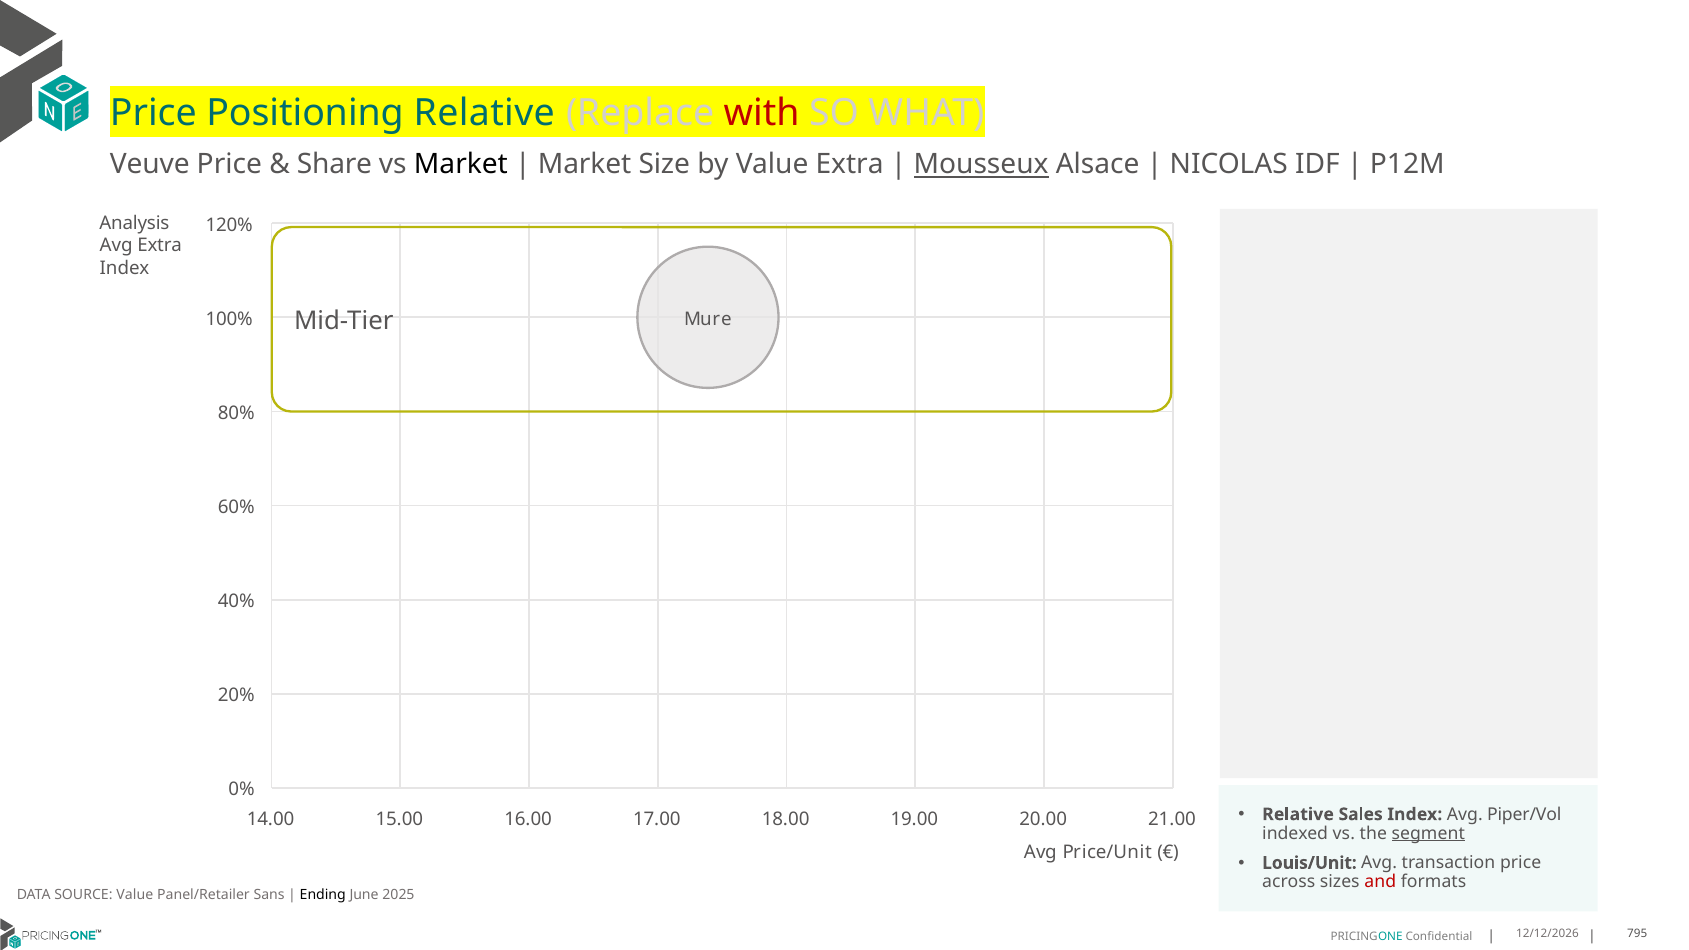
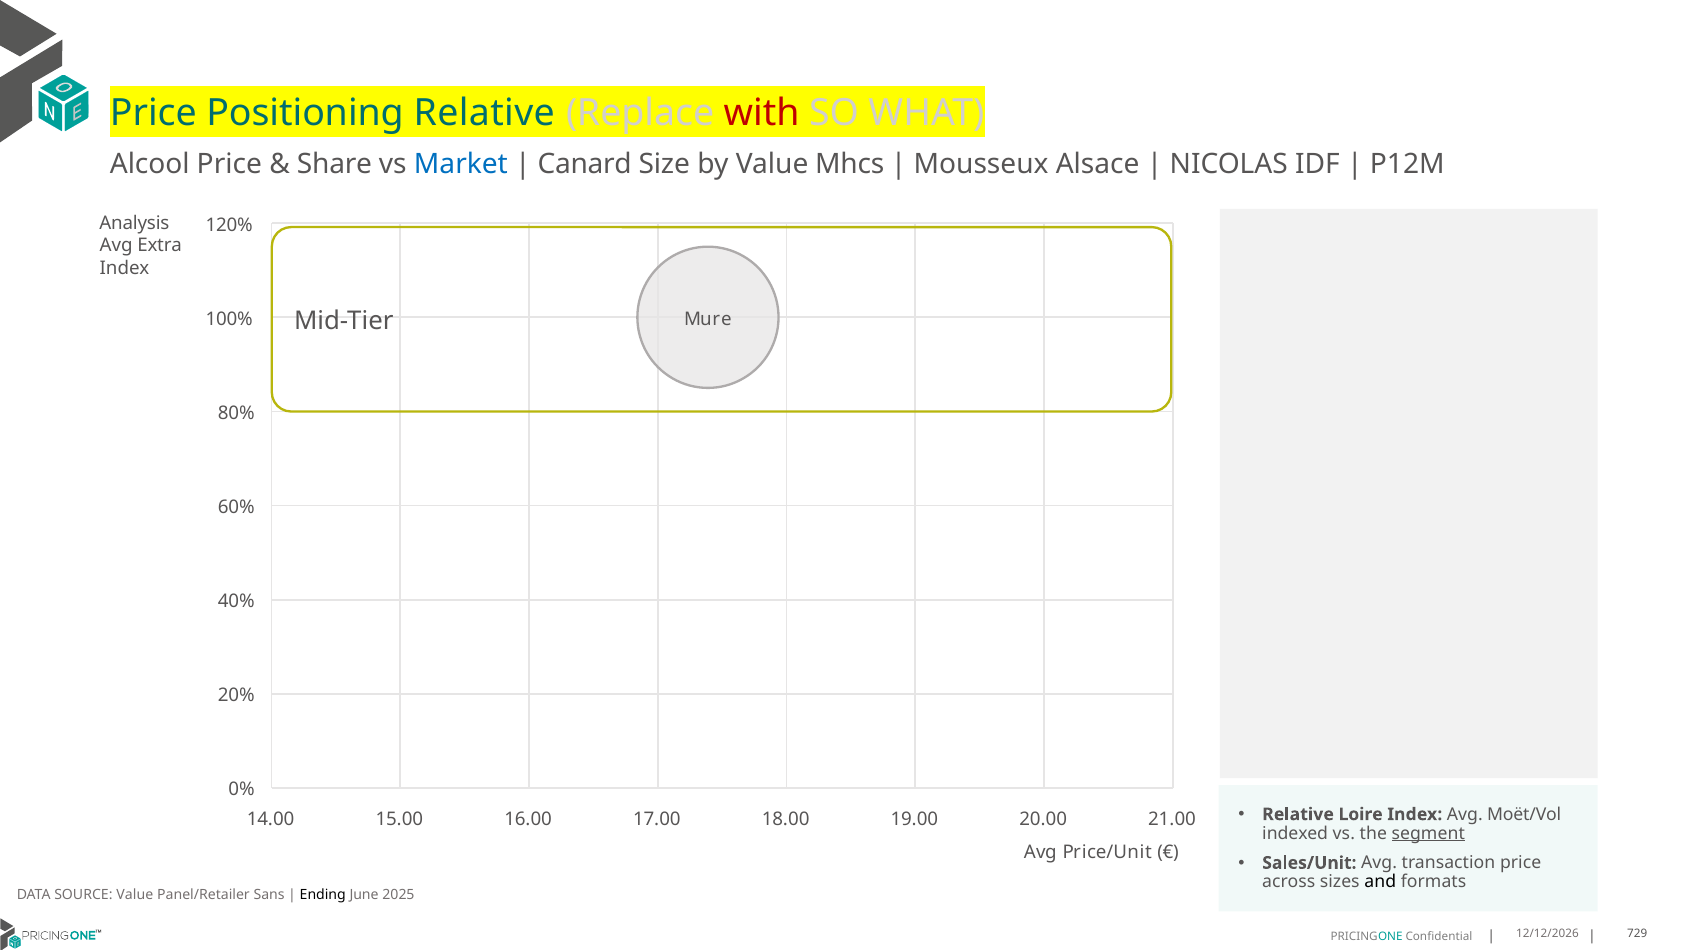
Veuve: Veuve -> Alcool (150, 165)
Market colour: black -> blue (461, 165)
Market: Market -> Canard (585, 165)
Value Extra: Extra -> Mhcs (850, 165)
Mousseux underline: present -> none (981, 165)
Sales: Sales -> Loire (1361, 814)
Piper/Vol: Piper/Vol -> Moët/Vol (1524, 814)
Louis/Unit: Louis/Unit -> Sales/Unit (1309, 863)
and colour: red -> black (1380, 882)
795: 795 -> 729 (1637, 934)
